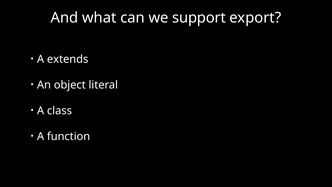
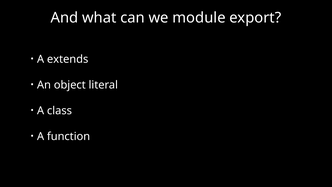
support: support -> module (199, 18)
